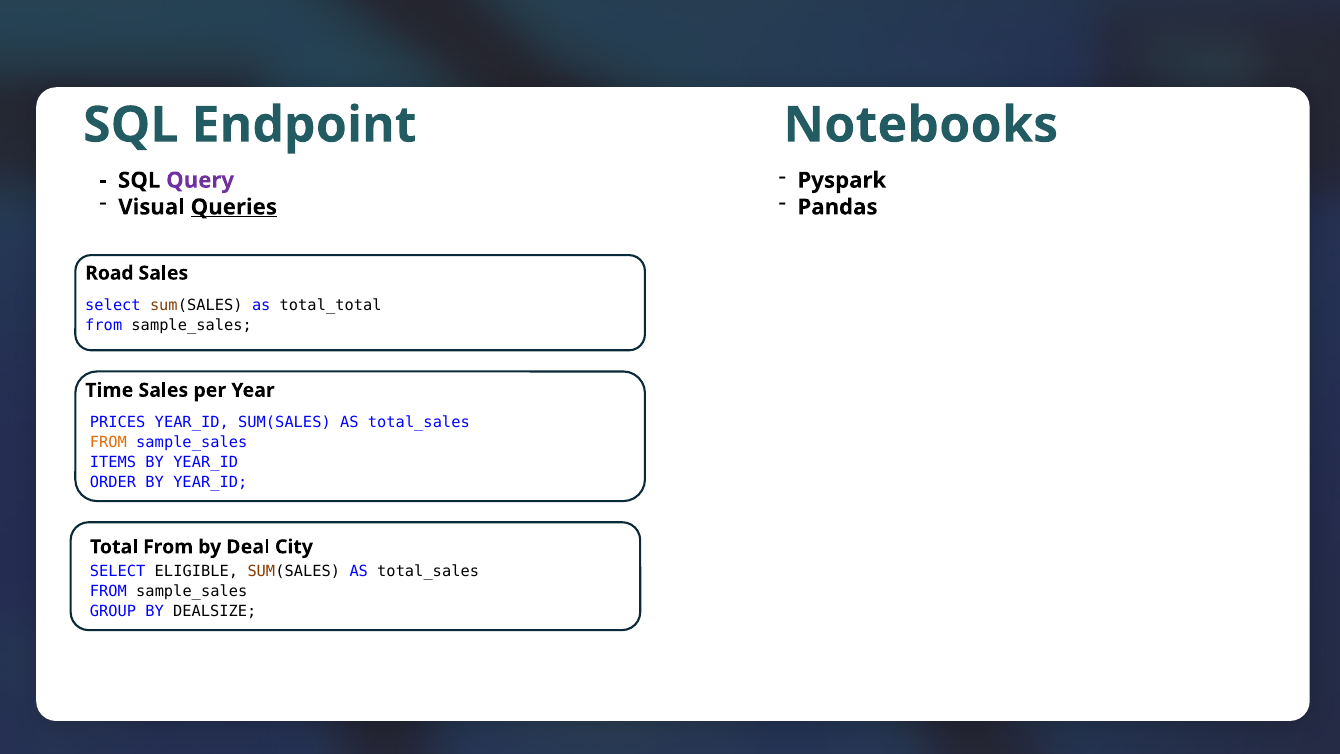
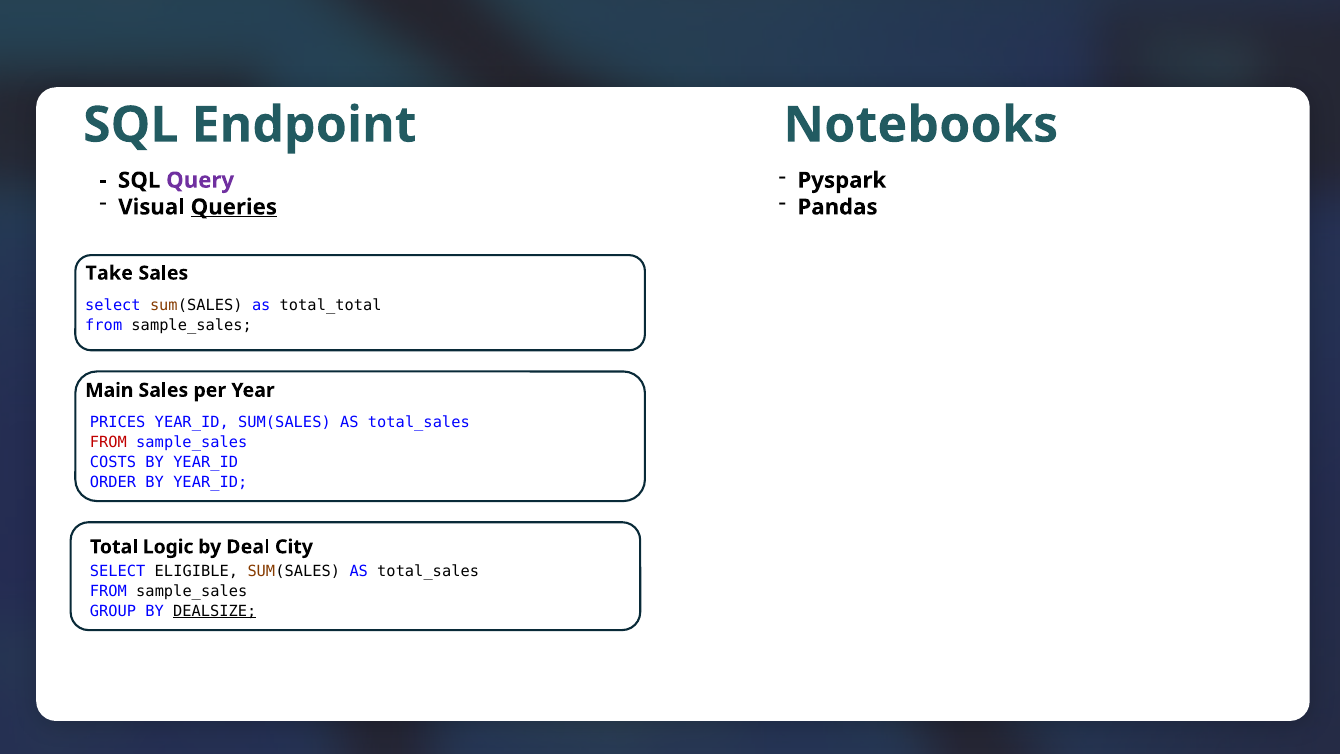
Road: Road -> Take (109, 273)
Time: Time -> Main (109, 390)
FROM colour: orange -> red (108, 443)
ITEMS: ITEMS -> COSTS (113, 462)
Total From: From -> Logic (168, 547)
DEALSIZE underline: none -> present (215, 611)
